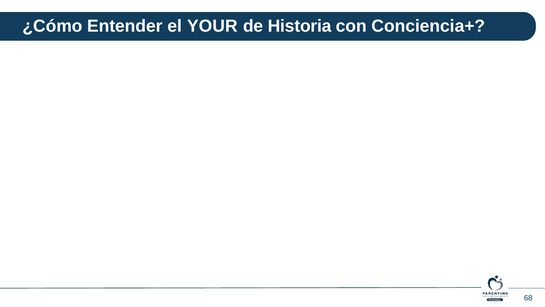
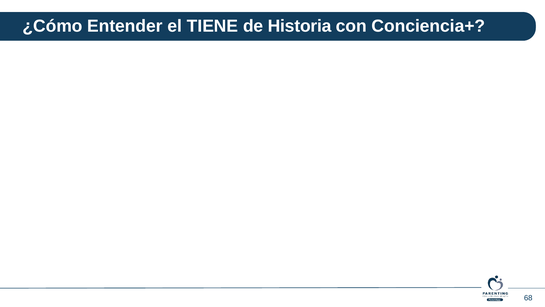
YOUR: YOUR -> TIENE (213, 26)
